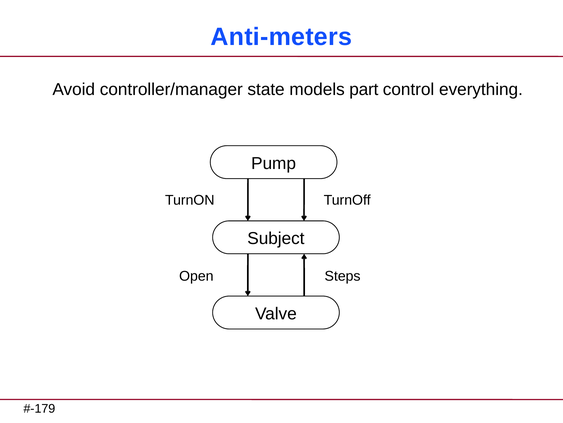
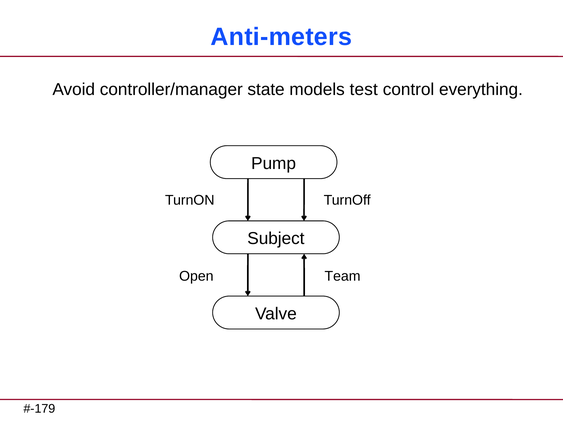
part: part -> test (364, 89)
Steps: Steps -> Team (343, 276)
